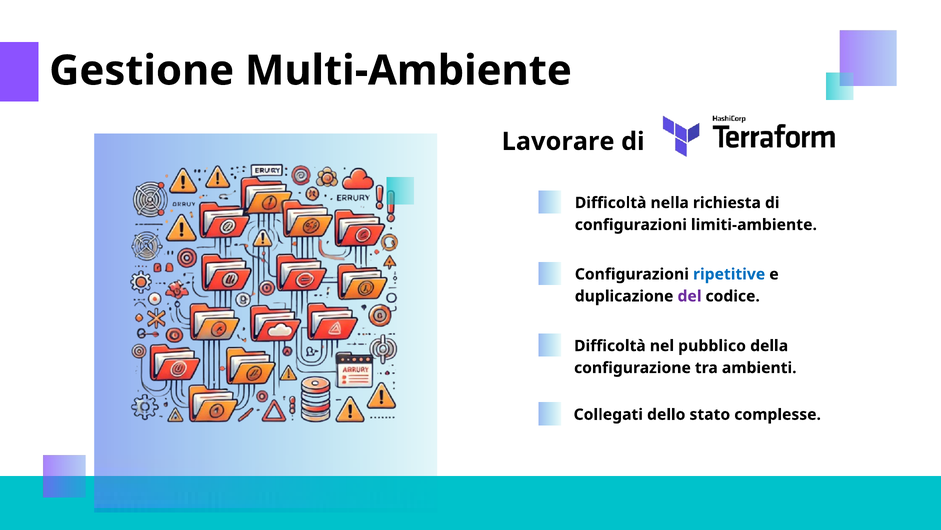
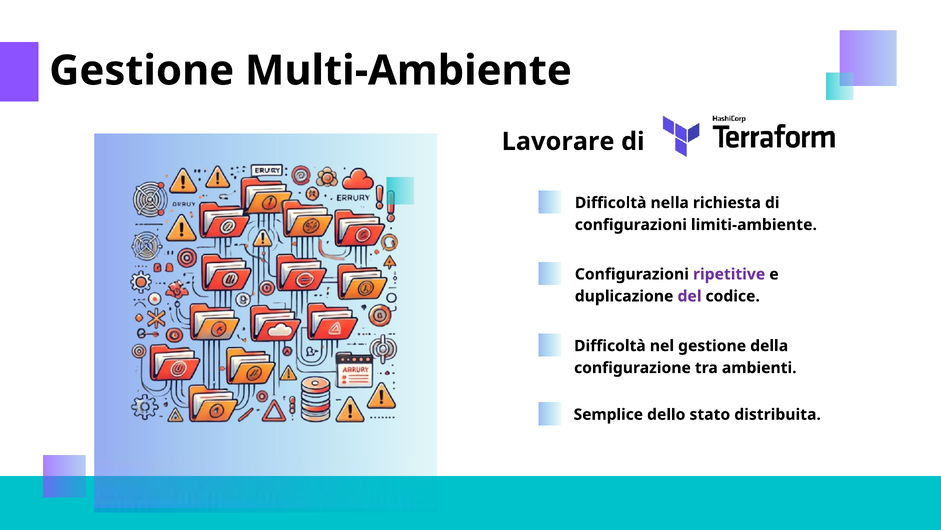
ripetitive colour: blue -> purple (729, 274)
nel pubblico: pubblico -> gestione (712, 345)
Collegati: Collegati -> Semplice (608, 414)
complesse: complesse -> distribuita (778, 414)
